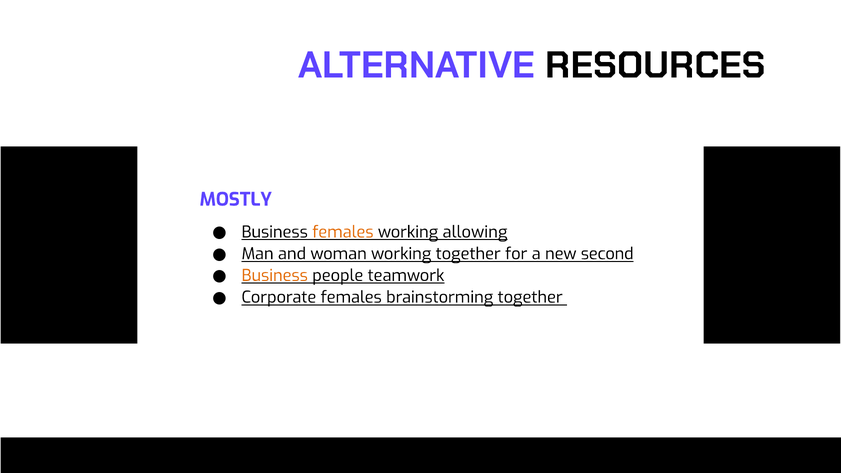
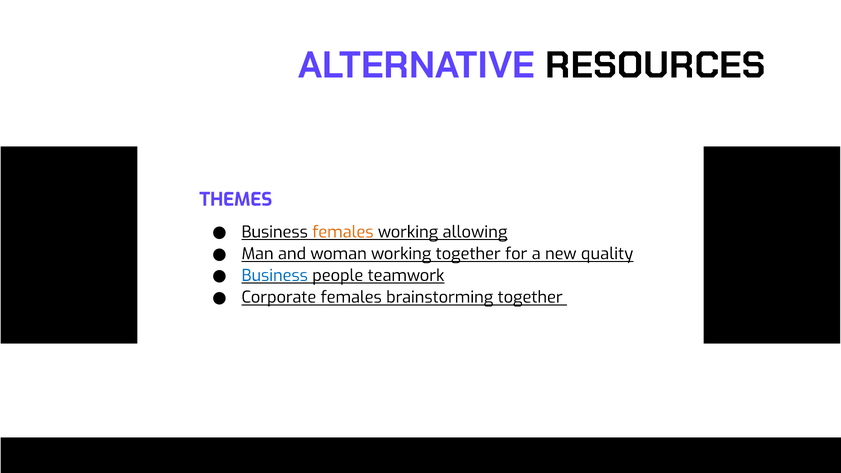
MOSTLY: MOSTLY -> THEMES (236, 200)
second: second -> quality (607, 254)
Business colour: orange -> blue (275, 276)
